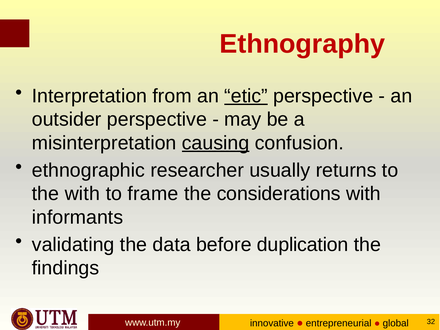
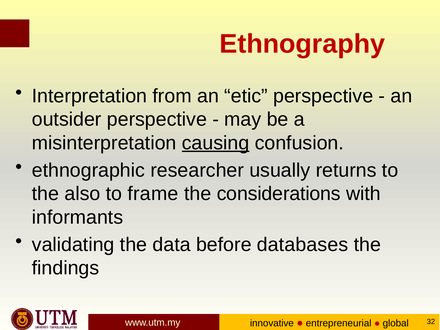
etic underline: present -> none (246, 96)
the with: with -> also (82, 194)
duplication: duplication -> databases (303, 245)
